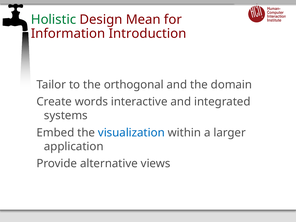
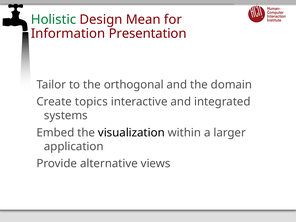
Introduction: Introduction -> Presentation (148, 34)
words: words -> topics (91, 102)
visualization colour: blue -> black (131, 133)
